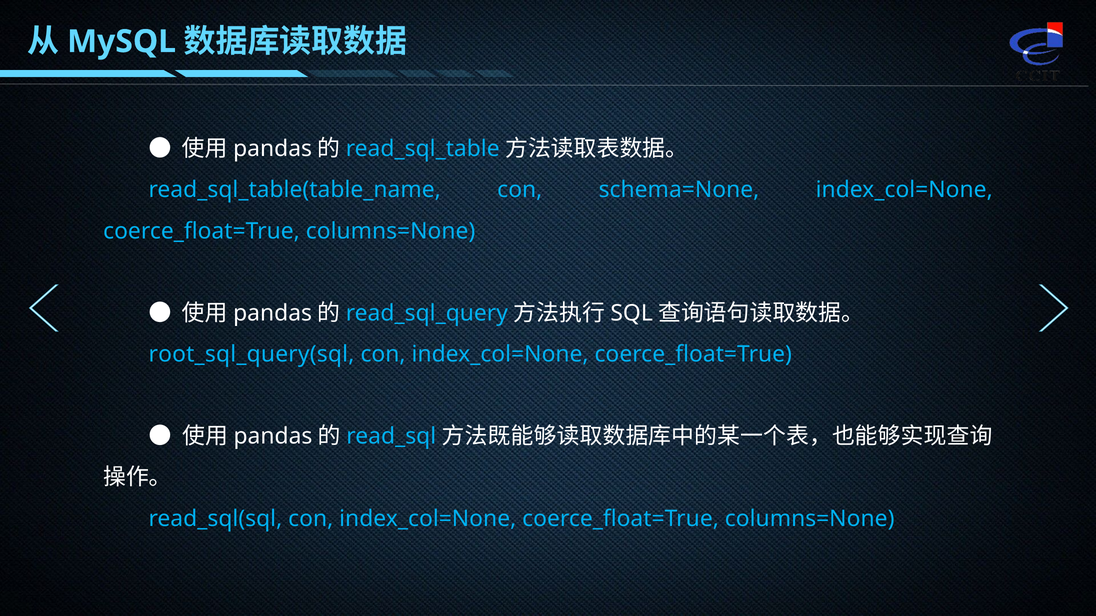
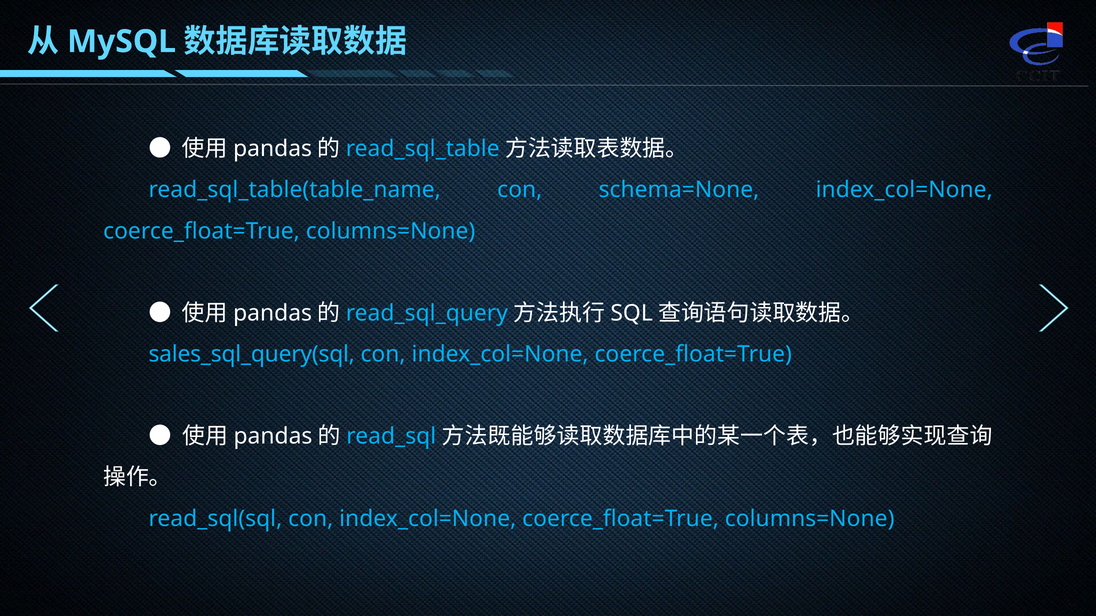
root_sql_query(sql: root_sql_query(sql -> sales_sql_query(sql (252, 354)
